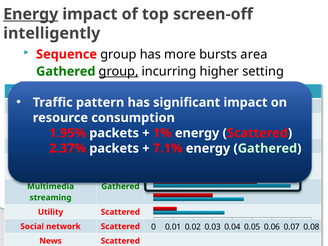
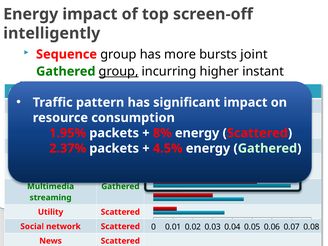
Energy underline: present -> none (31, 14)
area: area -> joint (254, 54)
setting: setting -> instant (263, 71)
1%: 1% -> 8% (162, 133)
7.1%: 7.1% -> 4.5% (168, 148)
